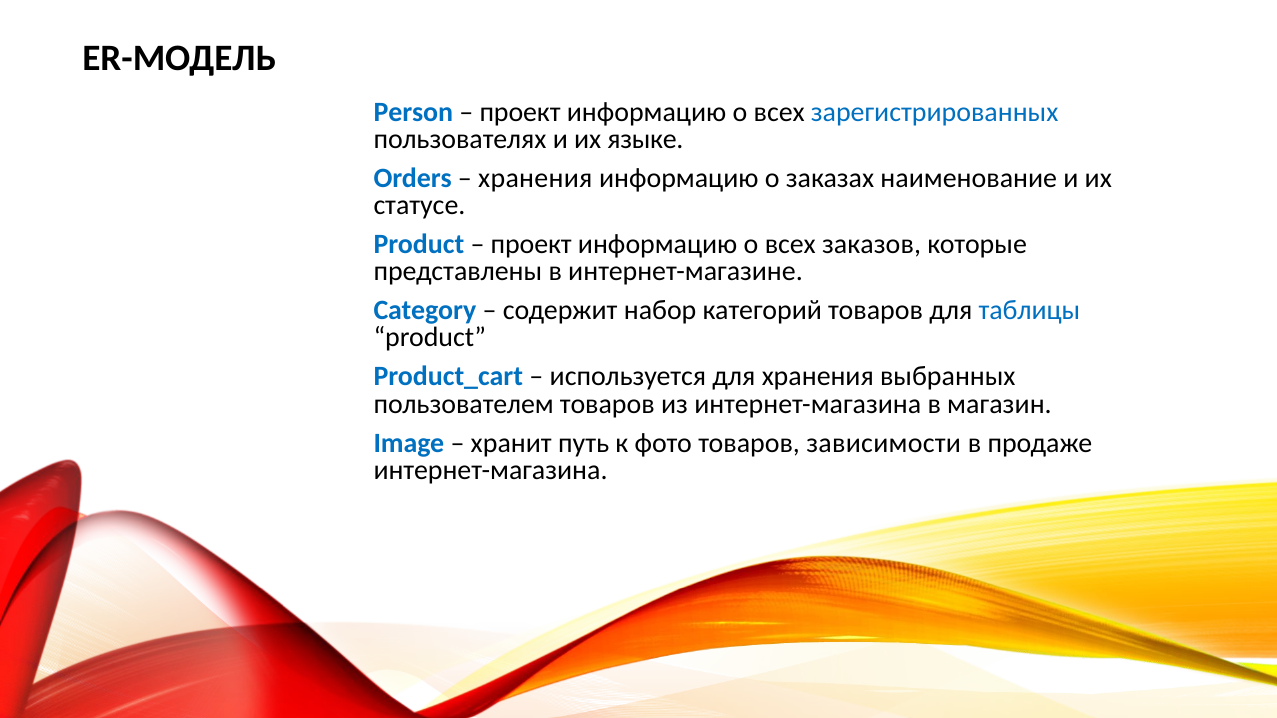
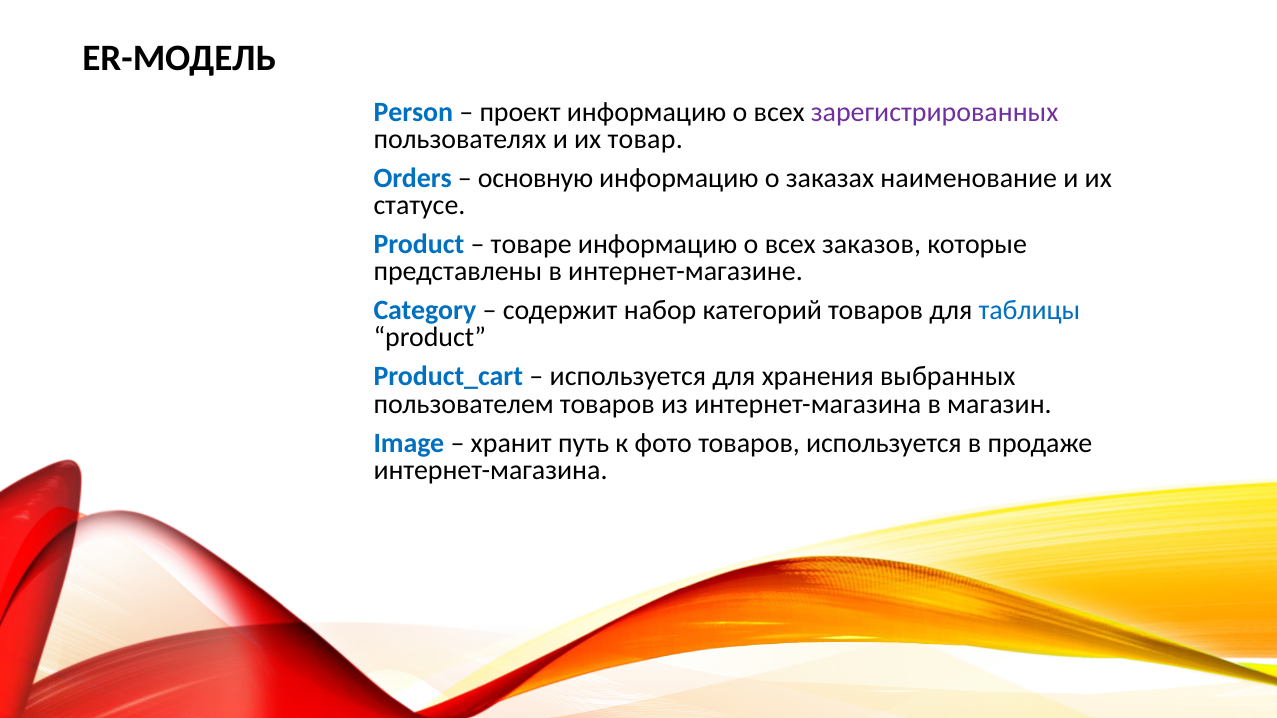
зарегистрированных colour: blue -> purple (935, 112)
языке: языке -> товар (645, 139)
хранения: хранения -> основную (536, 178)
проект: проект -> товаре (531, 244)
товаров зависимости: зависимости -> используется (884, 443)
